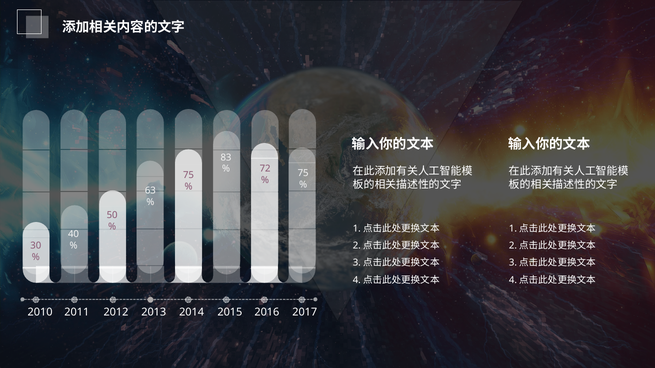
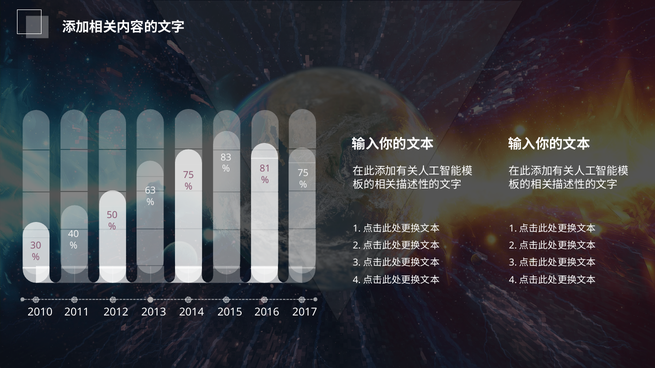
72: 72 -> 81 (265, 169)
